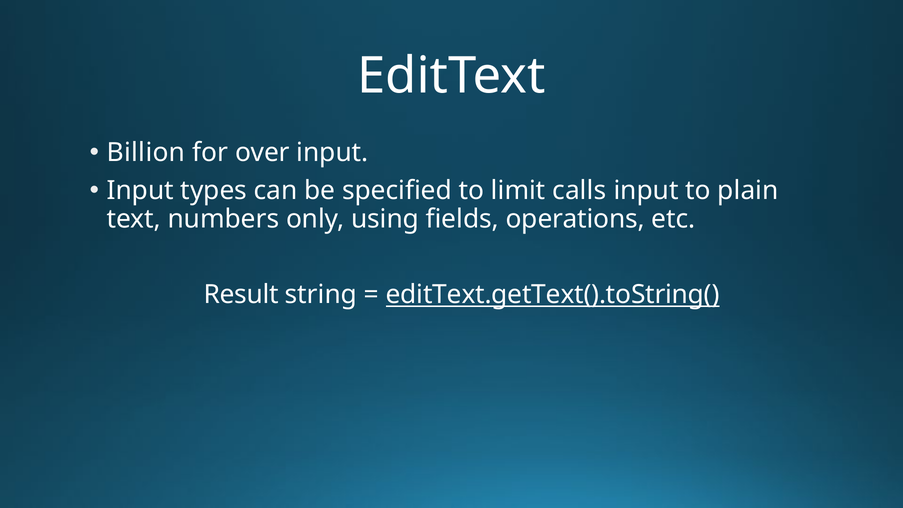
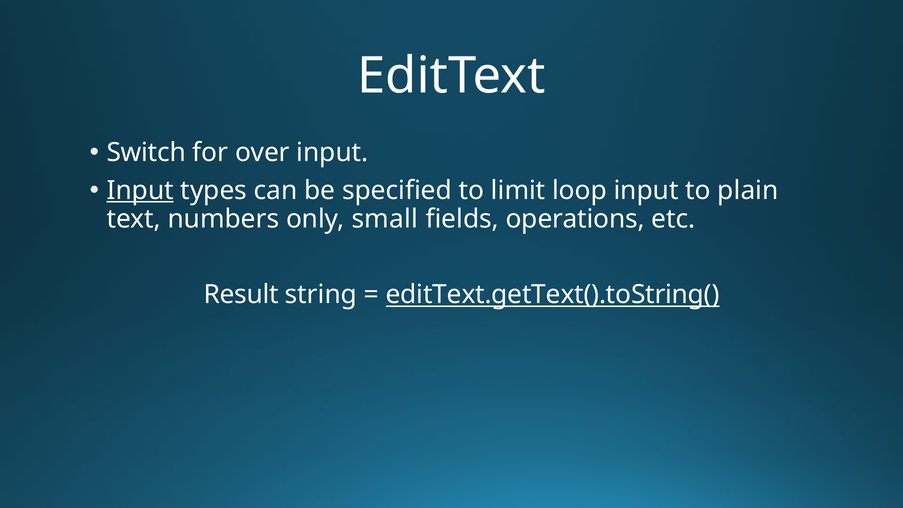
Billion: Billion -> Switch (146, 153)
Input underline: none -> present (140, 191)
calls: calls -> loop (580, 191)
using: using -> small (385, 219)
